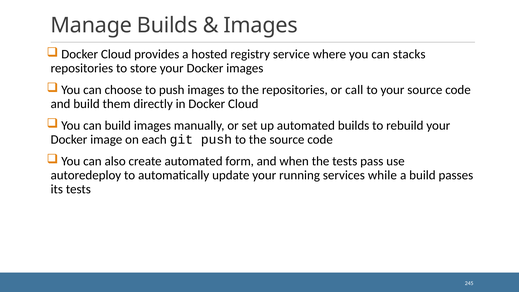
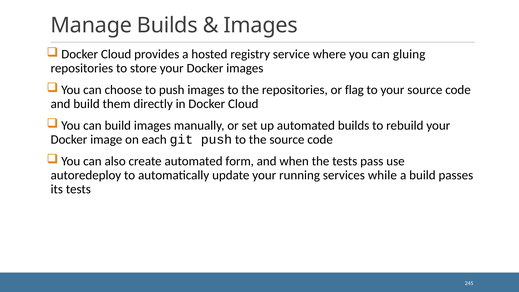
stacks: stacks -> gluing (409, 54)
call: call -> flag (354, 90)
